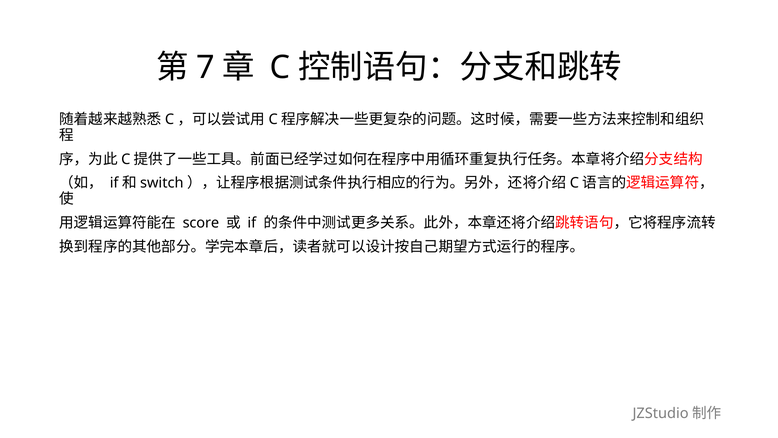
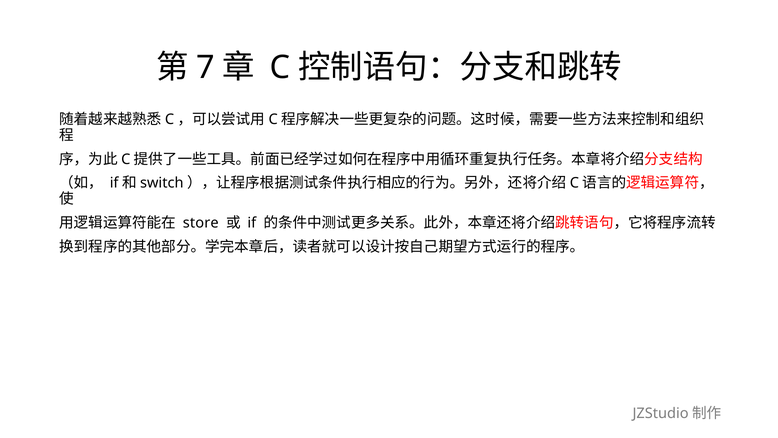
score: score -> store (201, 223)
